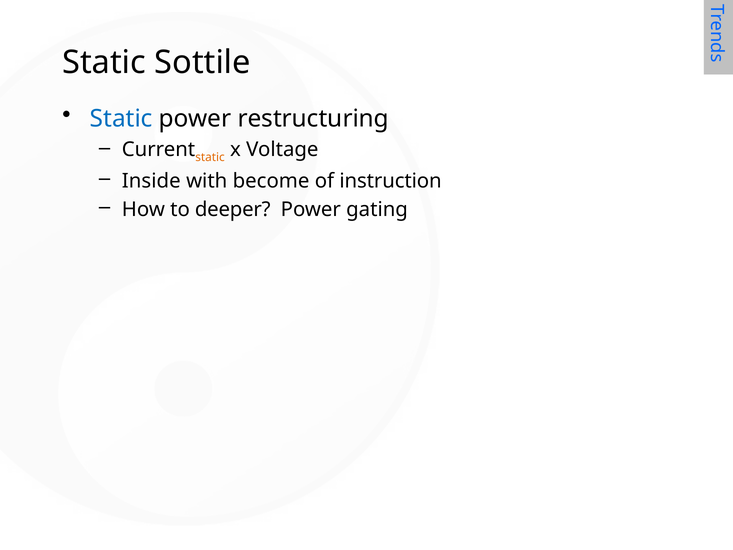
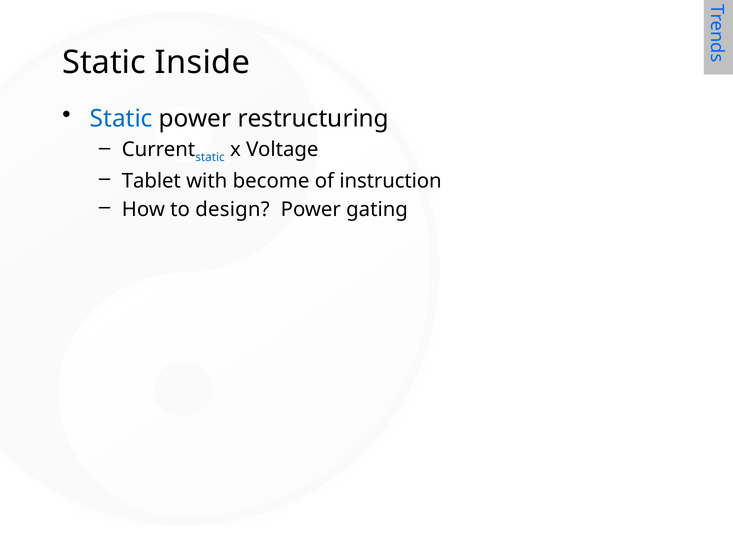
Sottile: Sottile -> Inside (202, 63)
static colour: orange -> blue (210, 157)
Inside: Inside -> Tablet (151, 181)
deeper: deeper -> design (232, 210)
